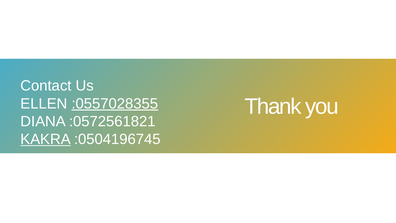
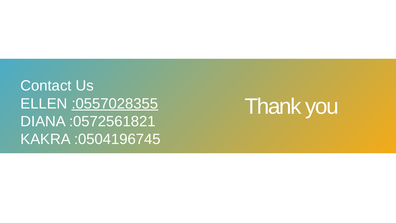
KAKRA underline: present -> none (46, 139)
